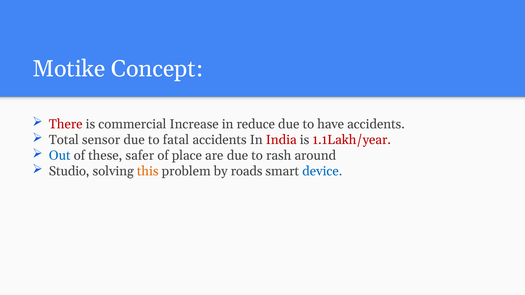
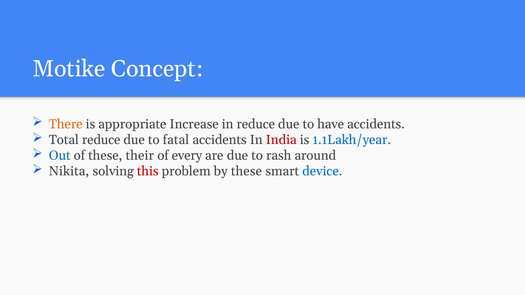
There colour: red -> orange (66, 124)
commercial: commercial -> appropriate (132, 124)
Total sensor: sensor -> reduce (101, 140)
1.1Lakh/year colour: red -> blue (352, 140)
safer: safer -> their (140, 156)
place: place -> every (187, 156)
Studio: Studio -> Nikita (69, 171)
this colour: orange -> red (148, 171)
by roads: roads -> these (246, 171)
